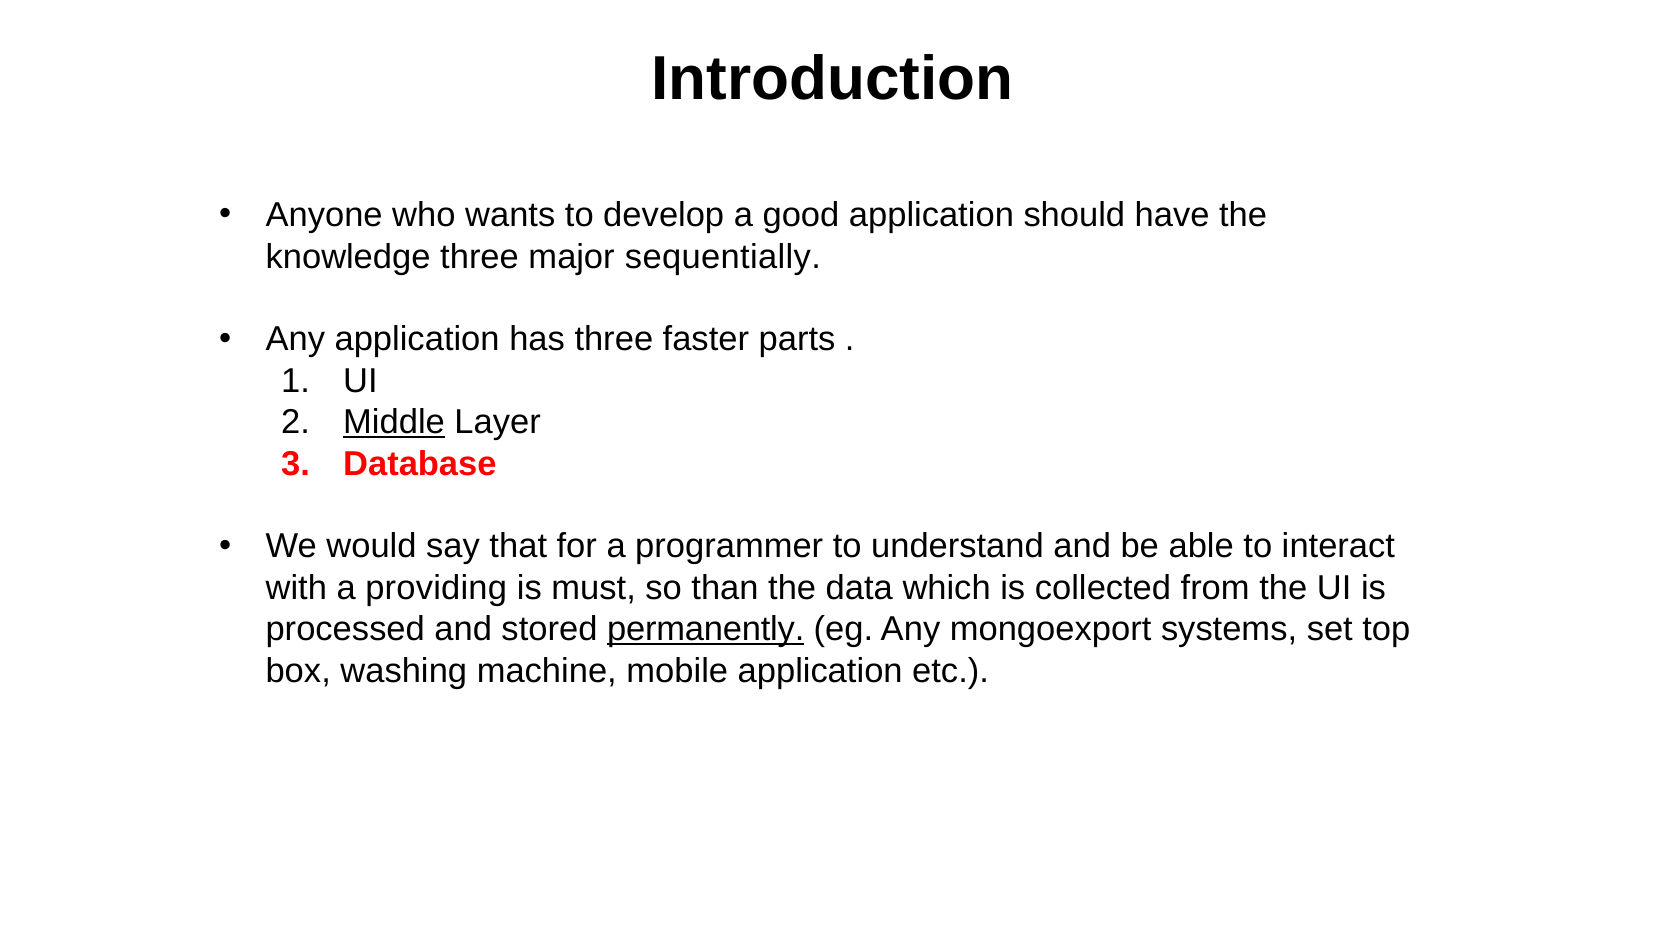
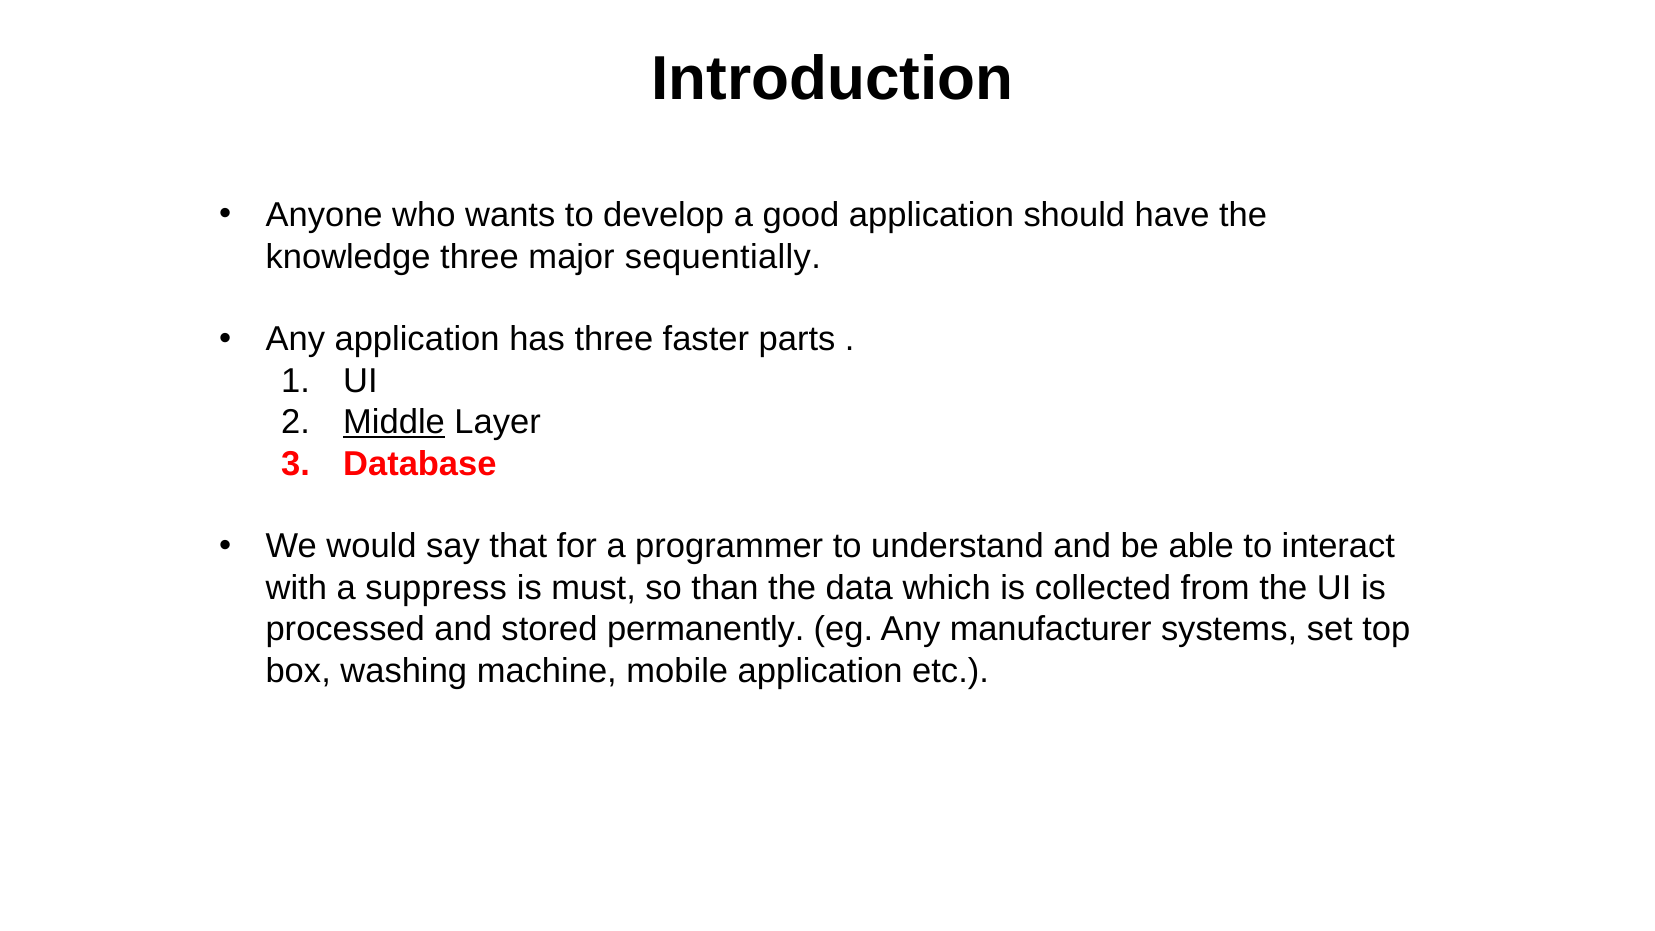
providing: providing -> suppress (436, 588)
permanently underline: present -> none (706, 629)
mongoexport: mongoexport -> manufacturer (1051, 629)
